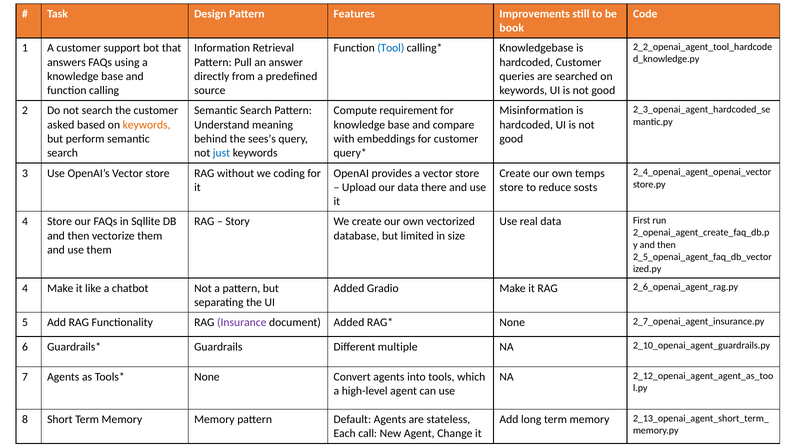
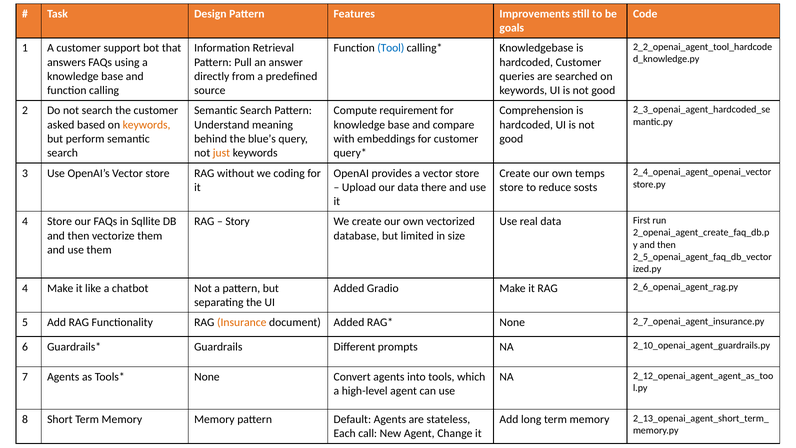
book: book -> goals (512, 28)
Misinformation: Misinformation -> Comprehension (537, 111)
sees’s: sees’s -> blue’s (262, 139)
just colour: blue -> orange (221, 153)
Insurance colour: purple -> orange (242, 322)
multiple: multiple -> prompts (398, 347)
